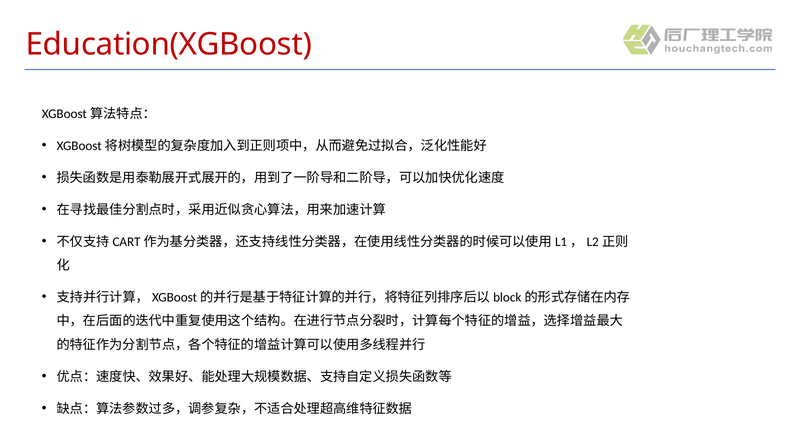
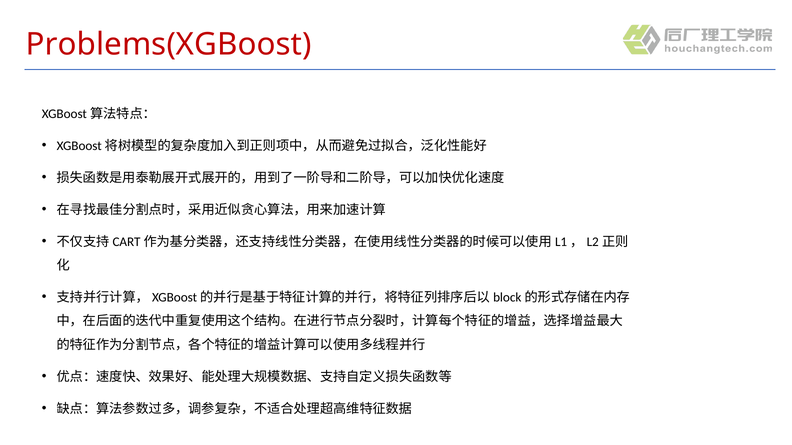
Education(XGBoost: Education(XGBoost -> Problems(XGBoost (169, 45)
